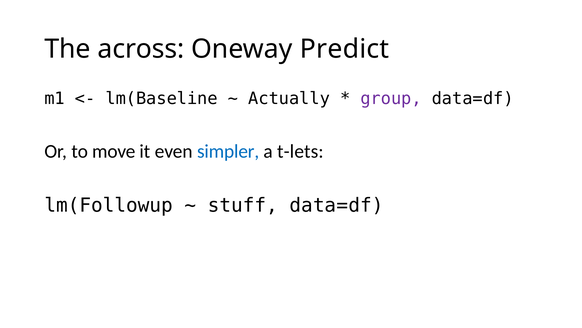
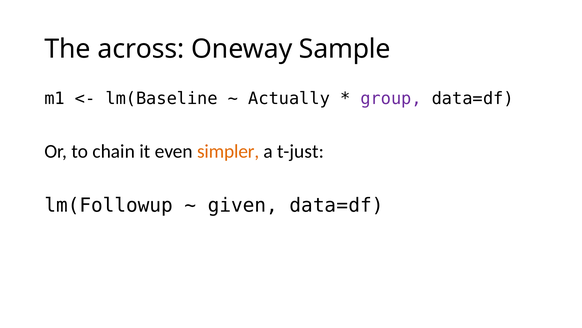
Predict: Predict -> Sample (345, 49)
move: move -> chain (114, 151)
simpler colour: blue -> orange (228, 151)
t-lets: t-lets -> t-just (300, 151)
stuff: stuff -> given (243, 205)
